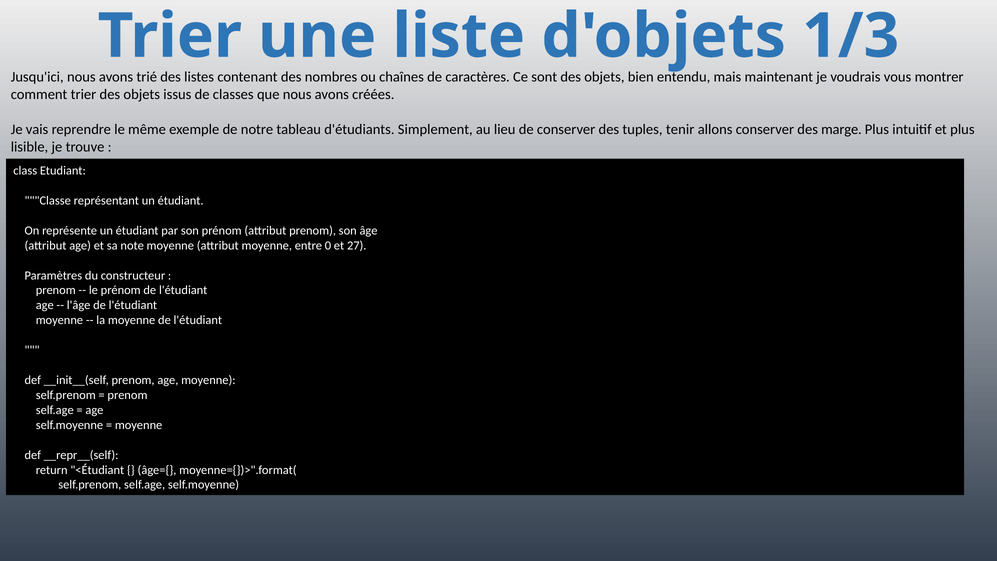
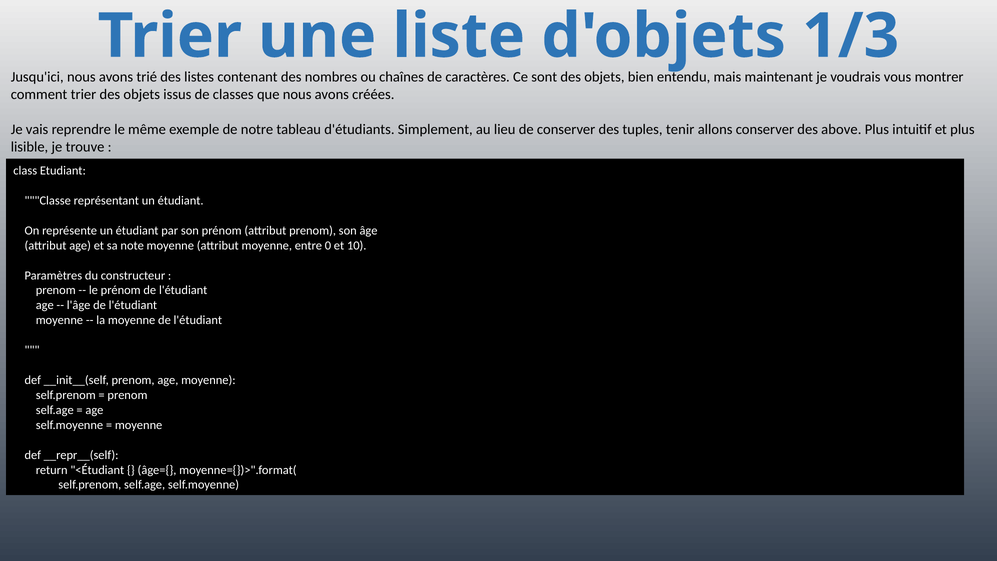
marge: marge -> above (841, 129)
27: 27 -> 10 (357, 245)
